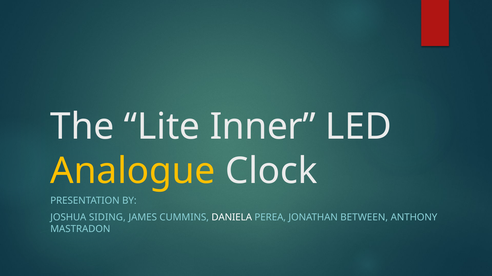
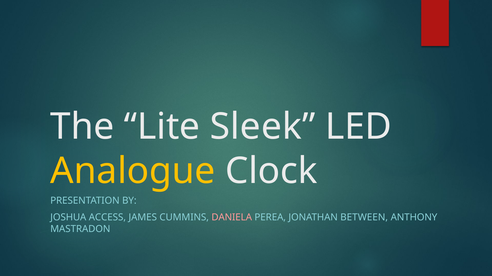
Inner: Inner -> Sleek (262, 127)
SIDING: SIDING -> ACCESS (107, 218)
DANIELA colour: white -> pink (232, 218)
